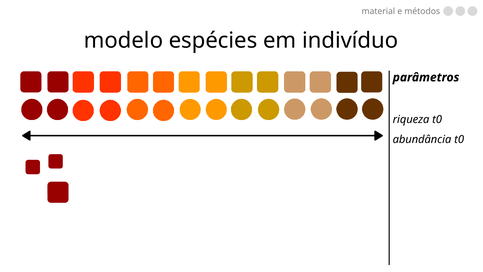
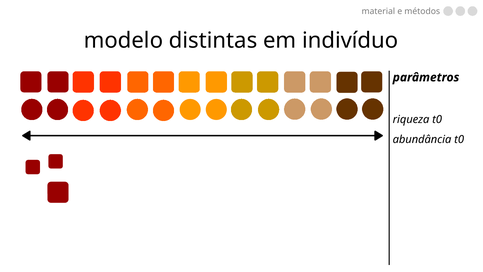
espécies: espécies -> distintas (213, 41)
